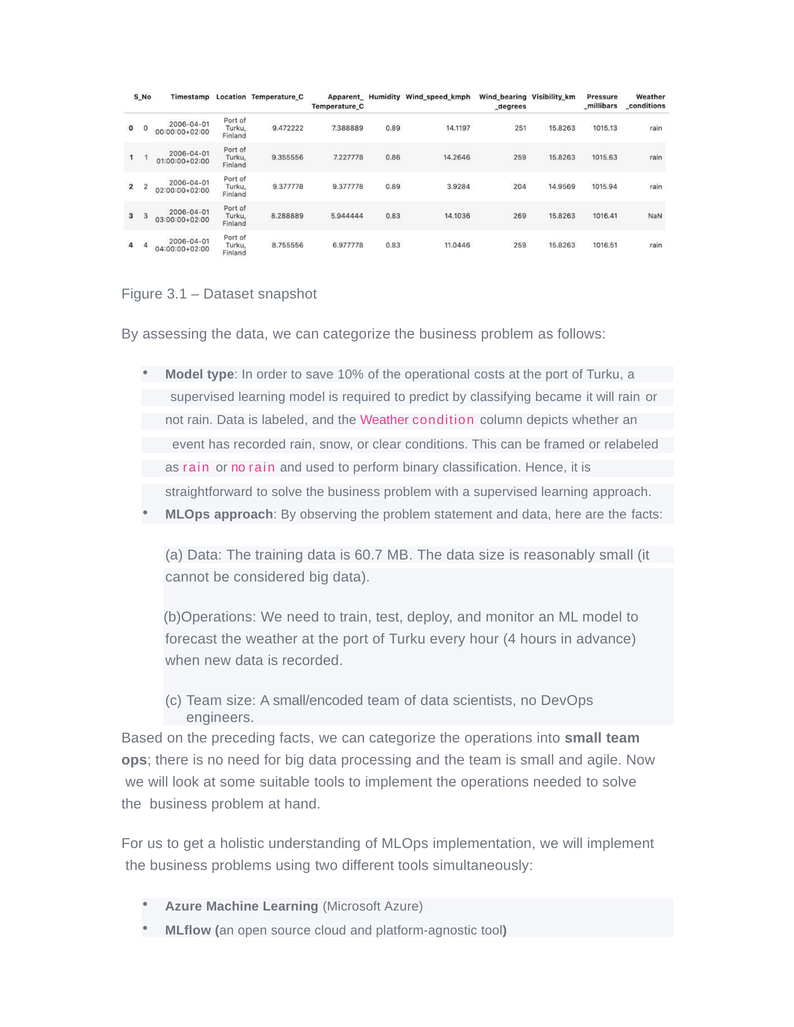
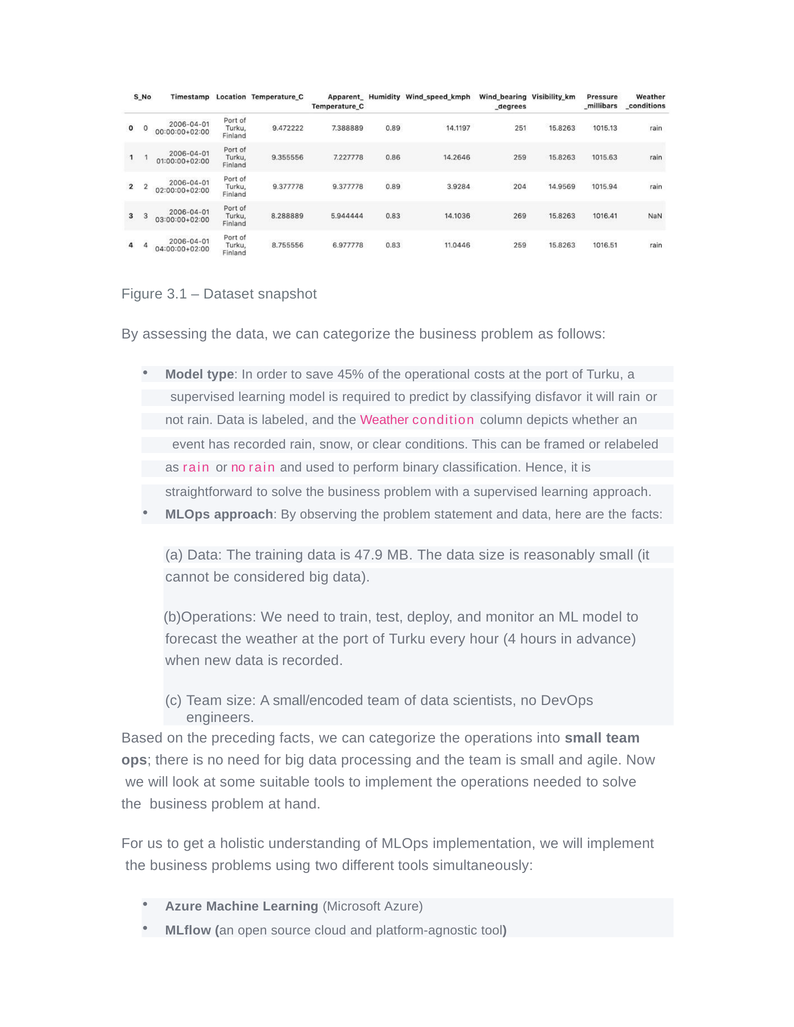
10%: 10% -> 45% (351, 374)
became: became -> disfavor (558, 397)
60.7: 60.7 -> 47.9 (369, 556)
